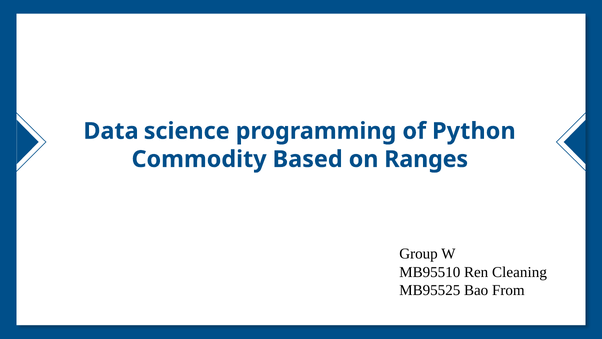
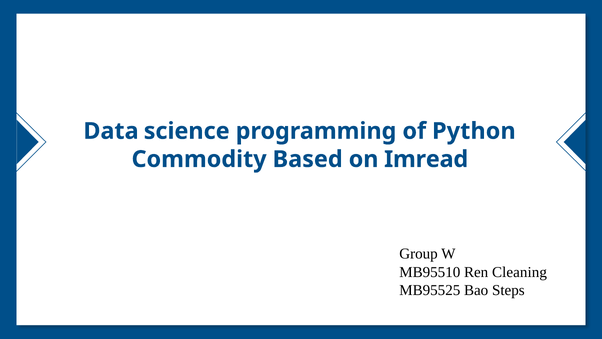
Ranges: Ranges -> Imread (426, 159)
From: From -> Steps (508, 290)
